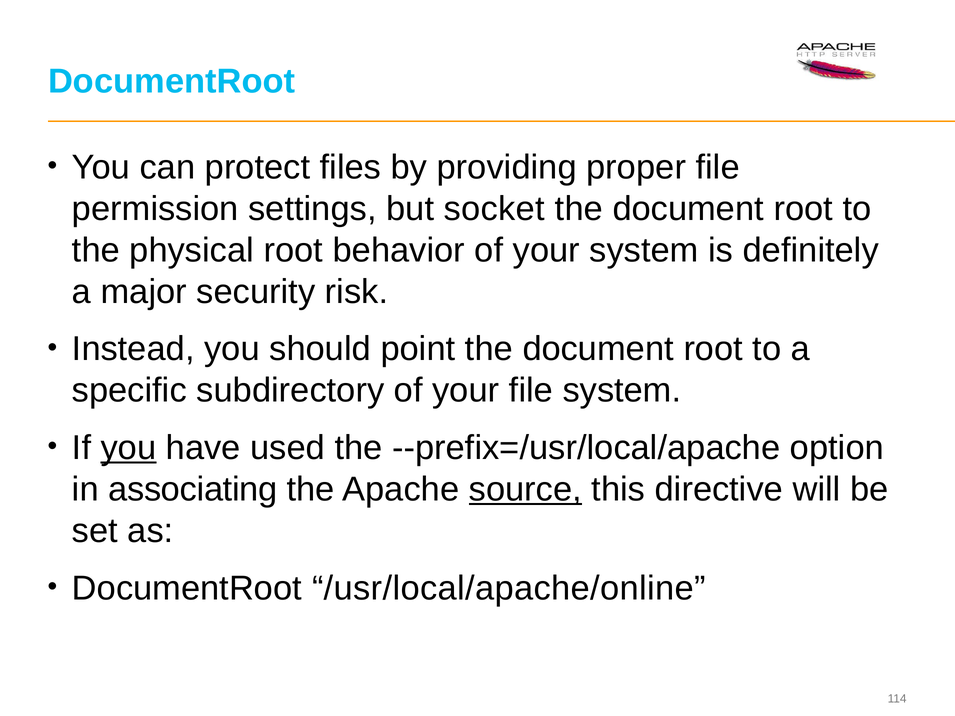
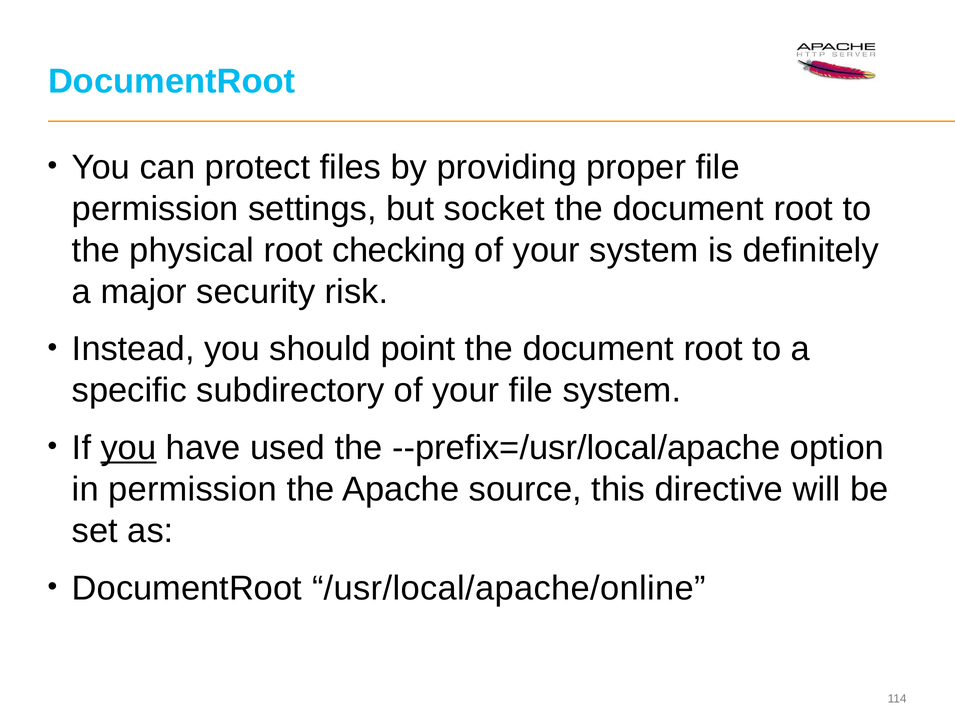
behavior: behavior -> checking (399, 250)
in associating: associating -> permission (193, 490)
source underline: present -> none (525, 490)
